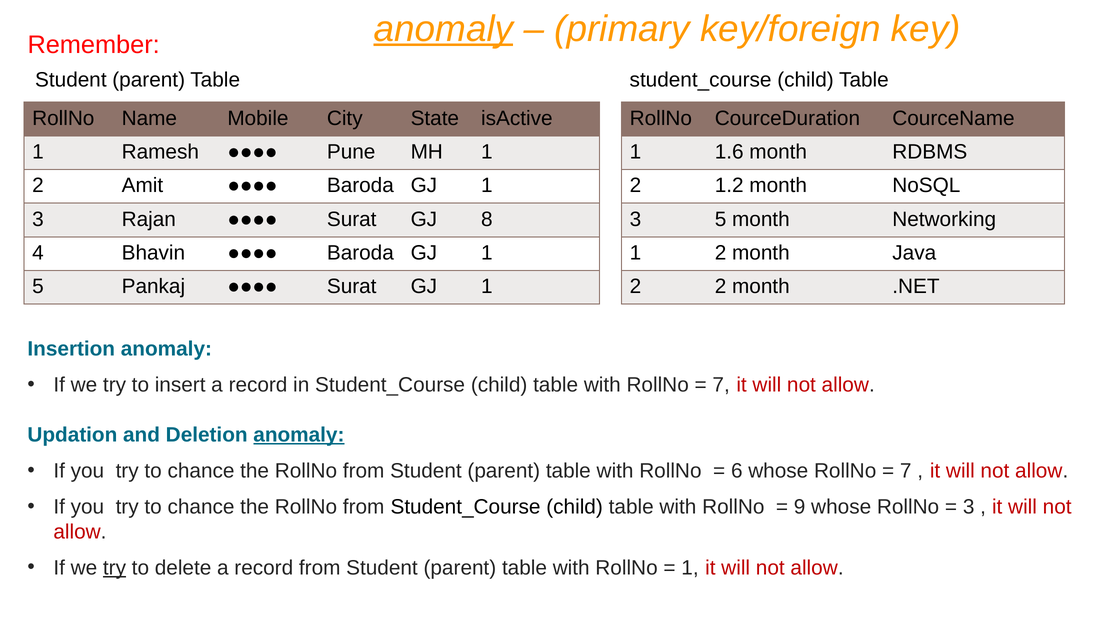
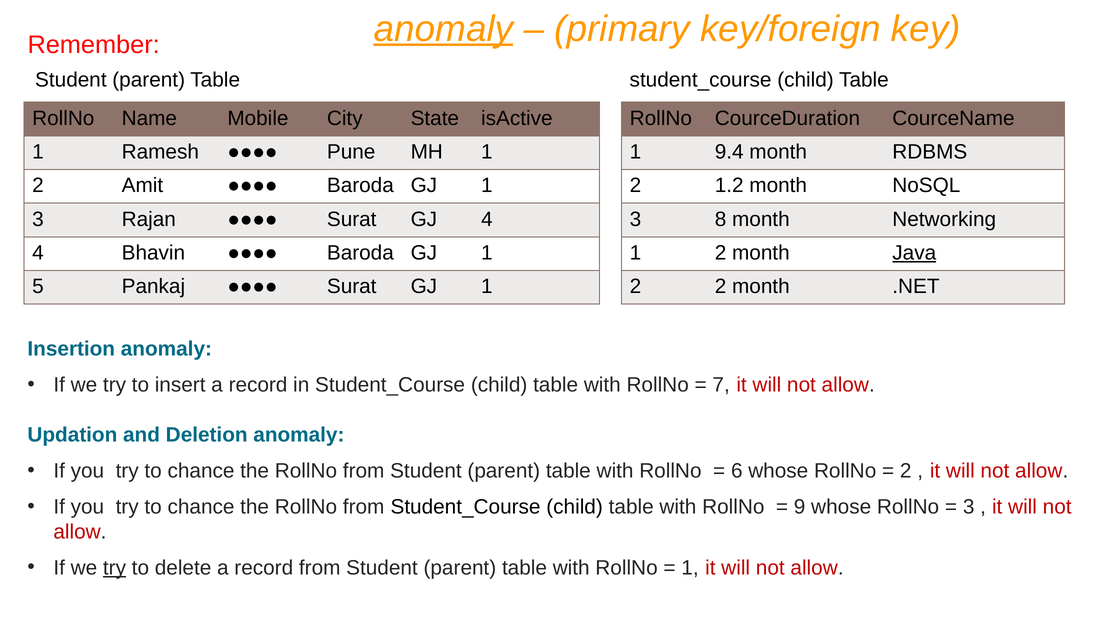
1.6: 1.6 -> 9.4 (729, 152)
GJ 8: 8 -> 4 (487, 219)
3 5: 5 -> 8 (721, 219)
Java underline: none -> present (914, 253)
anomaly underline: present -> none (299, 435)
7: 7 -> 2 (906, 471)
